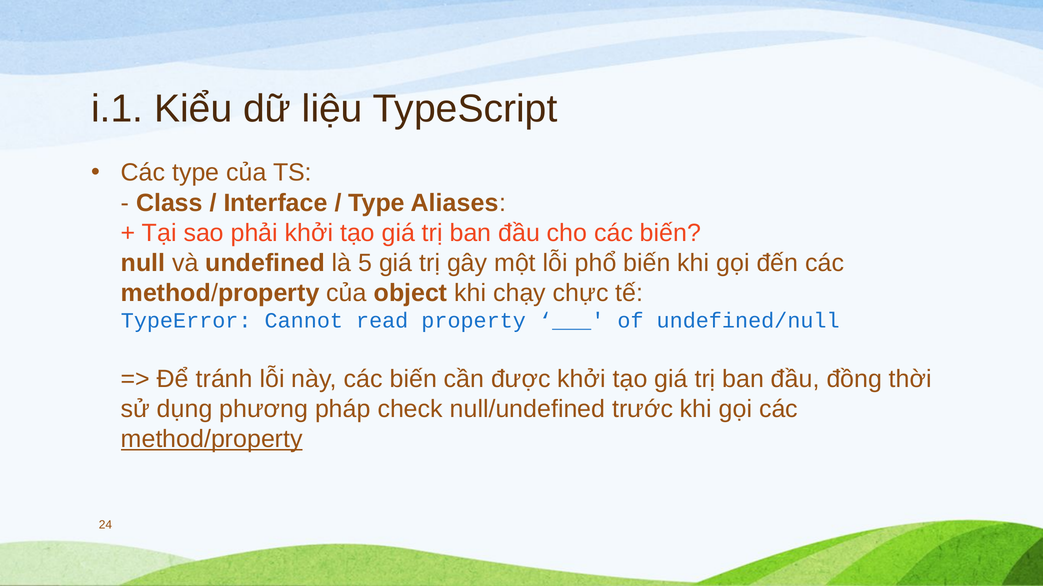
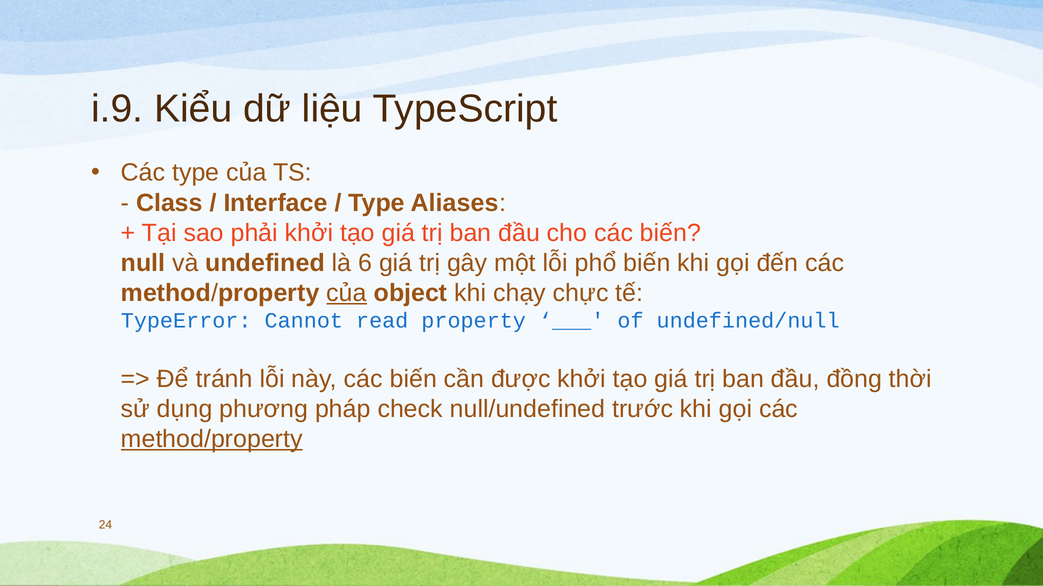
i.1: i.1 -> i.9 (117, 109)
5: 5 -> 6 (365, 263)
của underline: none -> present (347, 293)
